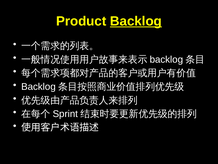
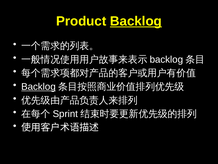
Backlog underline: none -> present (38, 86)
